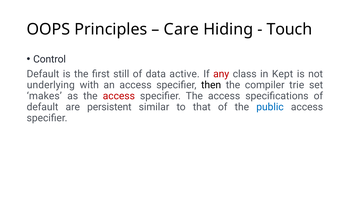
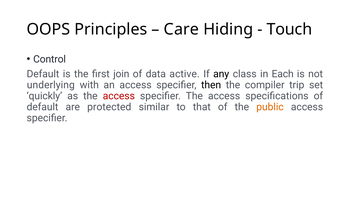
still: still -> join (121, 74)
any colour: red -> black (221, 74)
Kept: Kept -> Each (283, 74)
trie: trie -> trip (297, 85)
makes: makes -> quickly (44, 96)
persistent: persistent -> protected (109, 107)
public colour: blue -> orange (270, 107)
